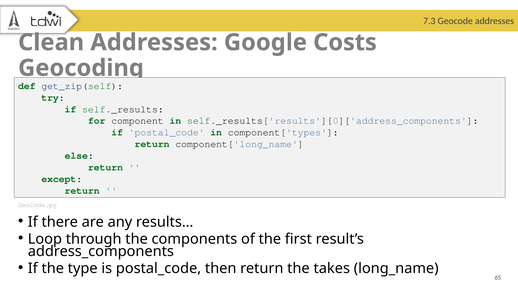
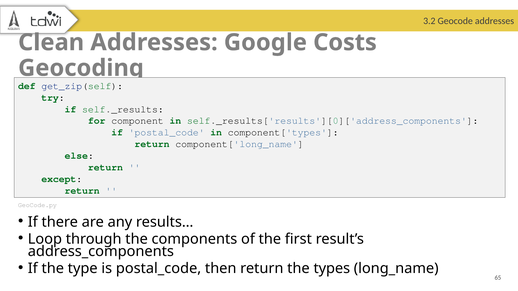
7.3: 7.3 -> 3.2 (429, 21)
takes: takes -> types (332, 269)
